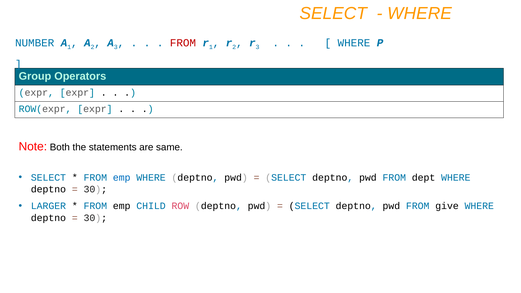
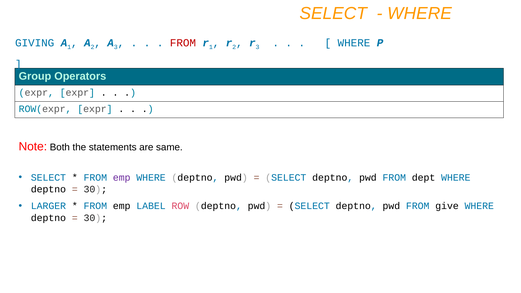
NUMBER: NUMBER -> GIVING (35, 43)
emp colour: blue -> purple (122, 177)
CHILD: CHILD -> LABEL (151, 206)
